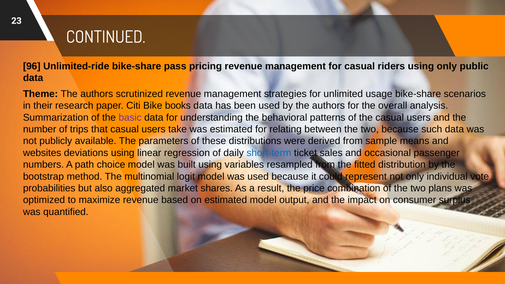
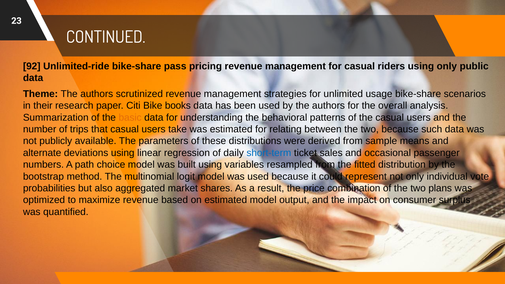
96: 96 -> 92 (32, 66)
basic colour: purple -> orange (130, 118)
websites: websites -> alternate (42, 153)
